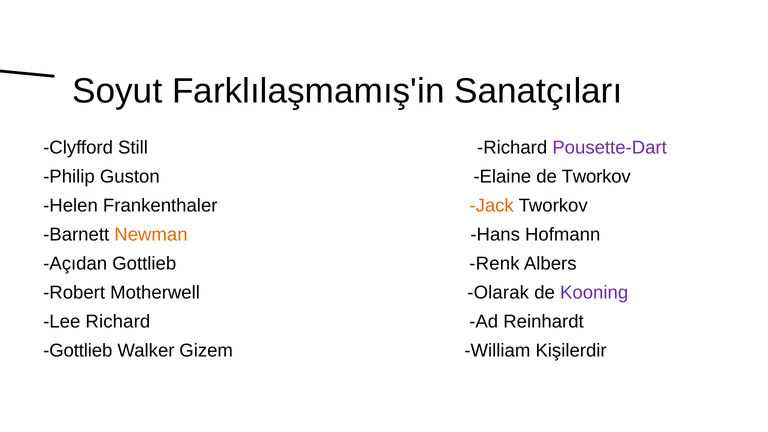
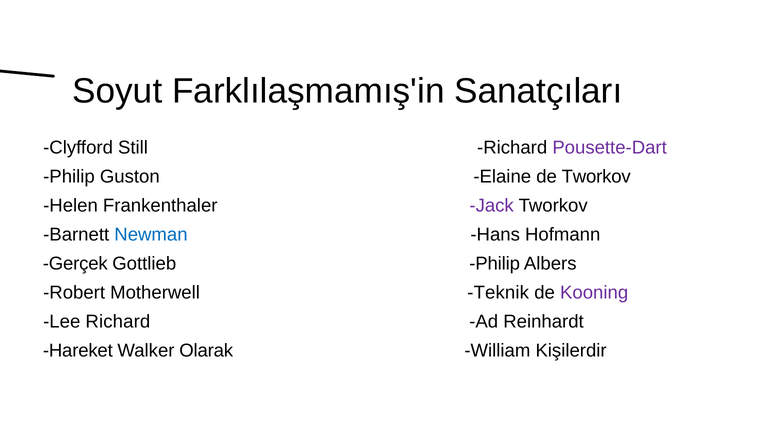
Jack colour: orange -> purple (492, 206)
Newman colour: orange -> blue (151, 235)
Açıdan: Açıdan -> Gerçek (75, 264)
Gottlieb Renk: Renk -> Philip (495, 264)
Olarak: Olarak -> Teknik (498, 293)
Gottlieb: Gottlieb -> Hareket (78, 351)
Gizem: Gizem -> Olarak (206, 351)
